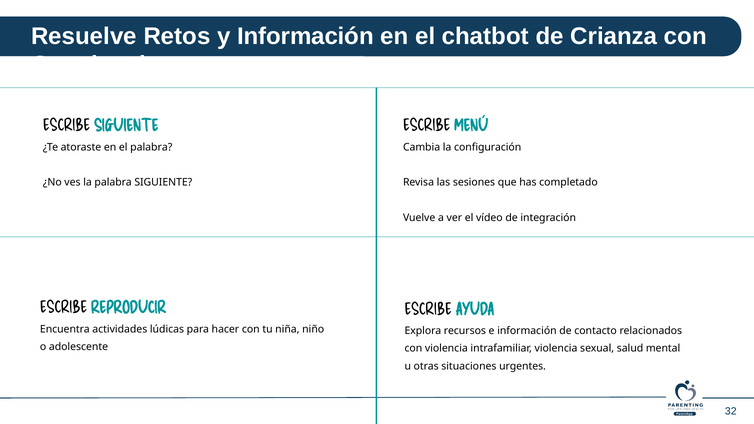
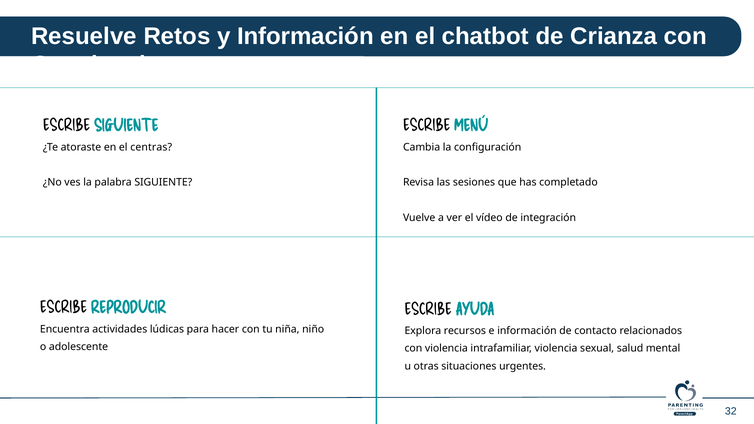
el palabra: palabra -> centras (151, 147)
